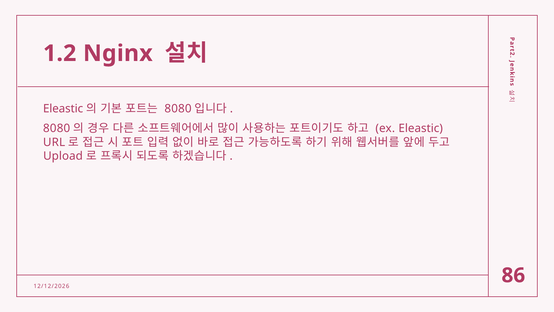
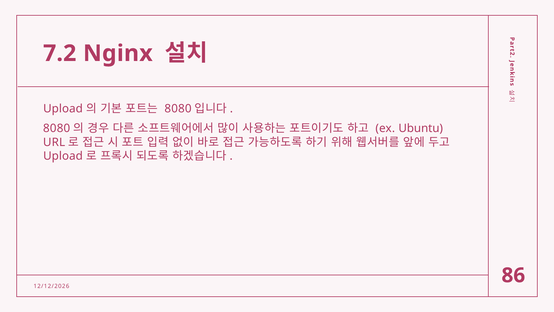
1.2: 1.2 -> 7.2 (60, 53)
Eleastic: Eleastic -> Upload (63, 109)
ex Eleastic: Eleastic -> Ubuntu (421, 128)
